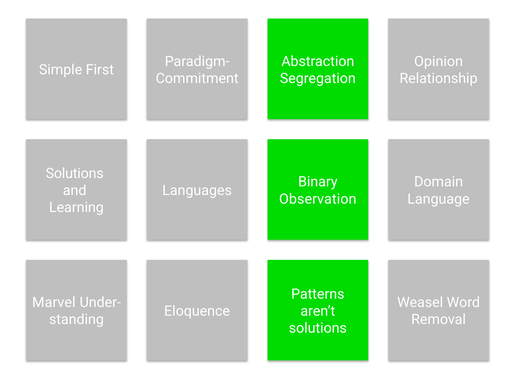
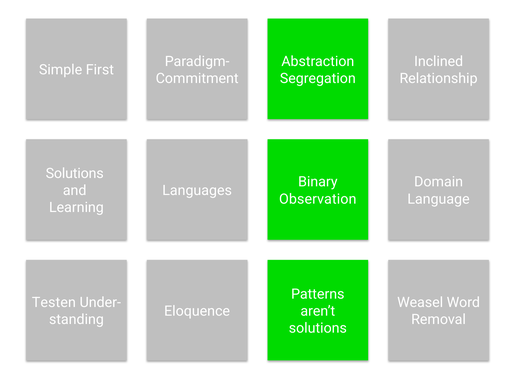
Opinion: Opinion -> Inclined (439, 61)
Marvel: Marvel -> Testen (54, 303)
